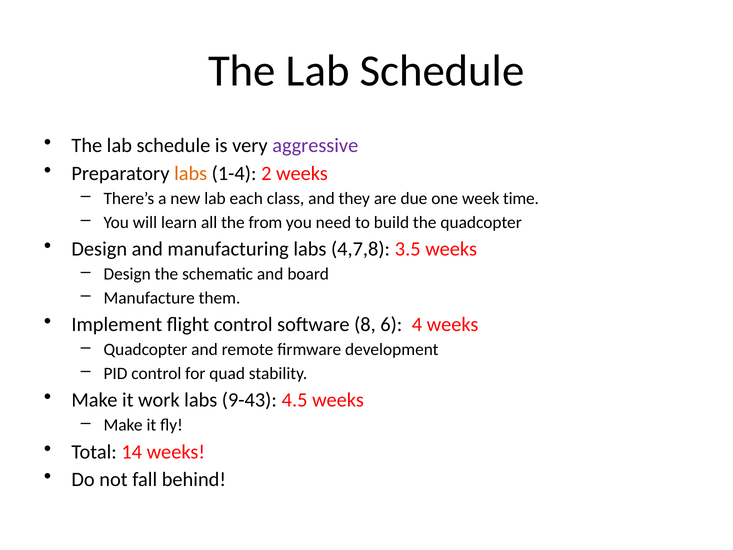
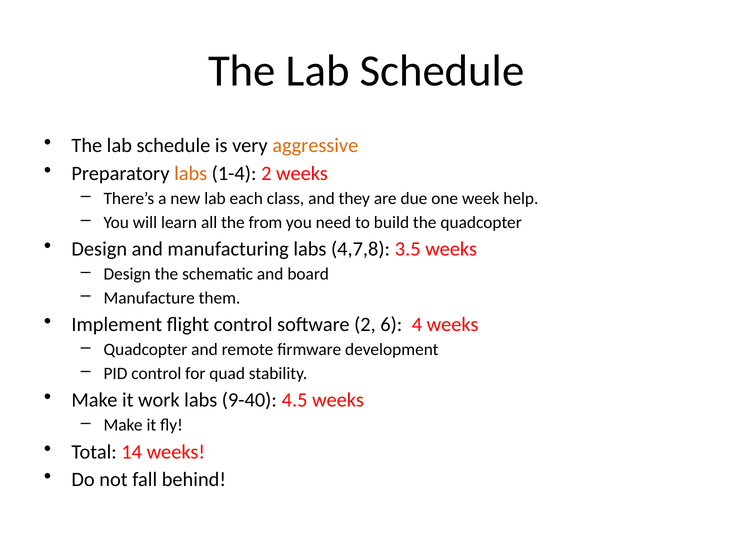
aggressive colour: purple -> orange (315, 146)
time: time -> help (521, 199)
software 8: 8 -> 2 (365, 324)
9-43: 9-43 -> 9-40 (249, 400)
